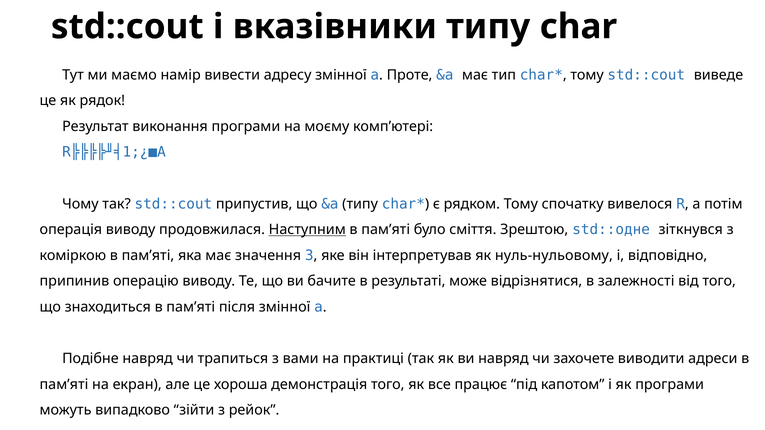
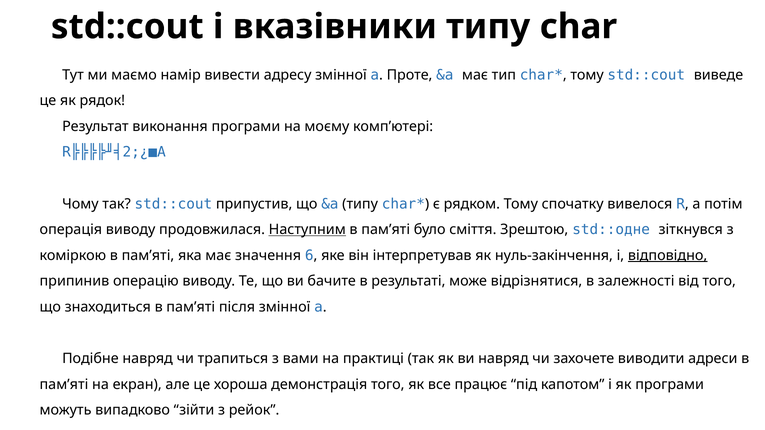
R╠╠╠╠╜╡1;¿■A: R╠╠╠╠╜╡1;¿■A -> R╠╠╠╠╜╡2;¿■A (114, 152)
3: 3 -> 6 (309, 256)
нуль-нульовому: нуль-нульовому -> нуль-закінчення (554, 256)
відповідно underline: none -> present (668, 256)
